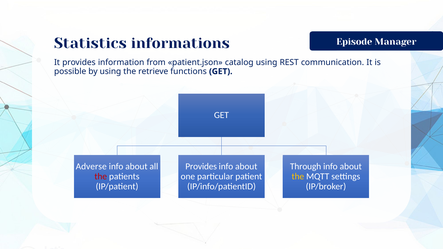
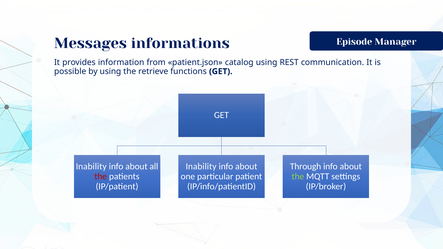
Statistics: Statistics -> Messages (90, 43)
Adverse: Adverse -> Inability (91, 167)
Provides: Provides -> Inability (201, 167)
the colour: yellow -> light green (298, 177)
